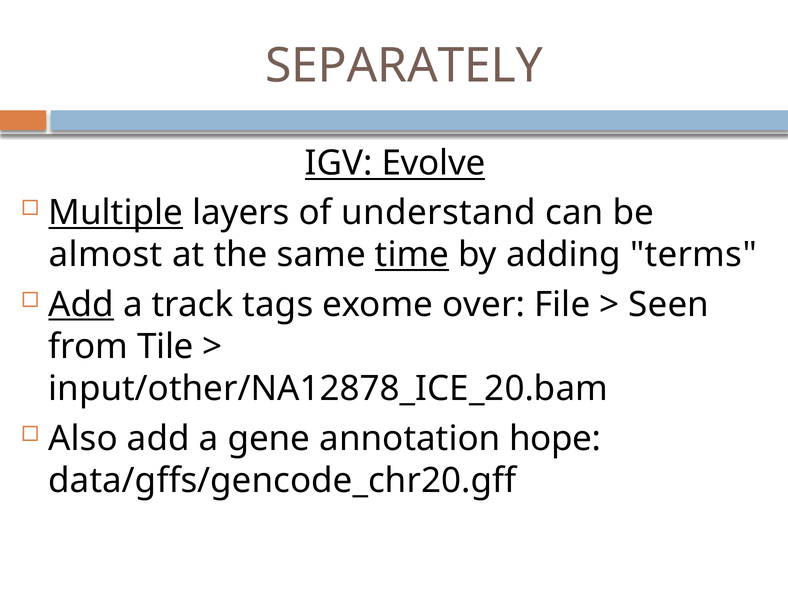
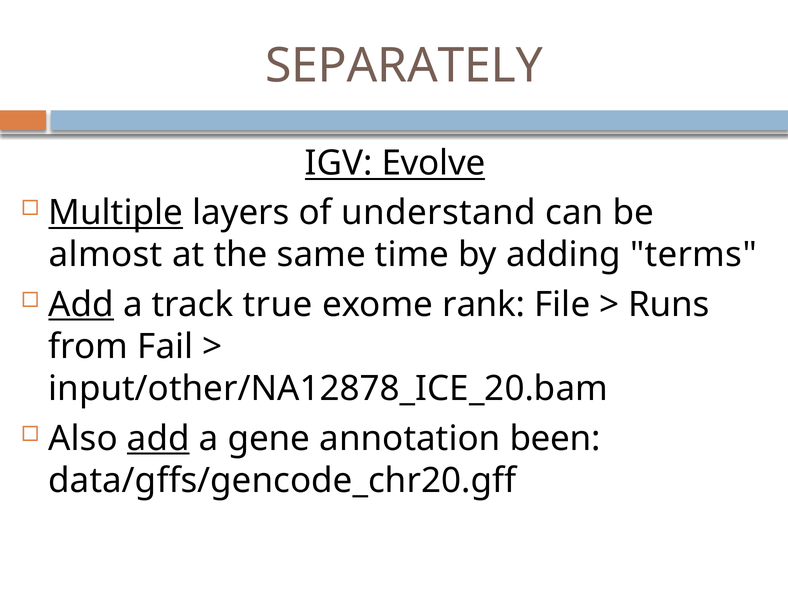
time underline: present -> none (412, 255)
tags: tags -> true (278, 305)
over: over -> rank (484, 305)
Seen: Seen -> Runs (669, 305)
Tile: Tile -> Fail (165, 347)
add underline: none -> present (158, 438)
hope: hope -> been (555, 438)
